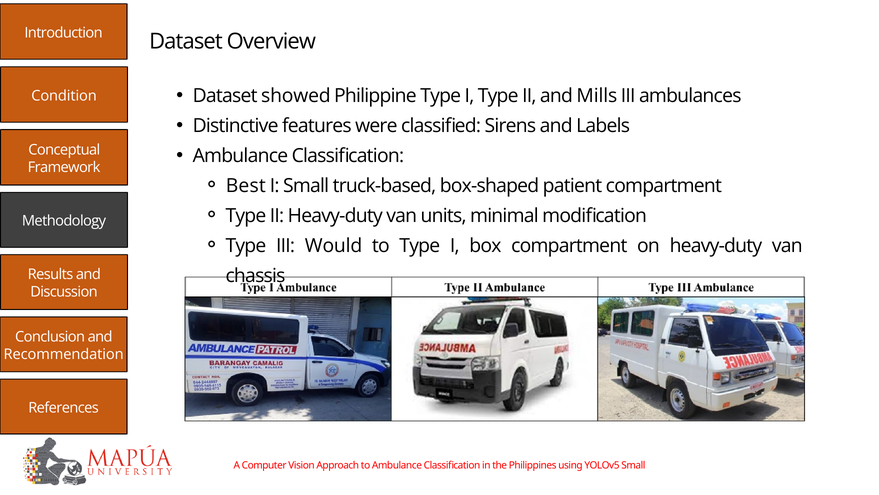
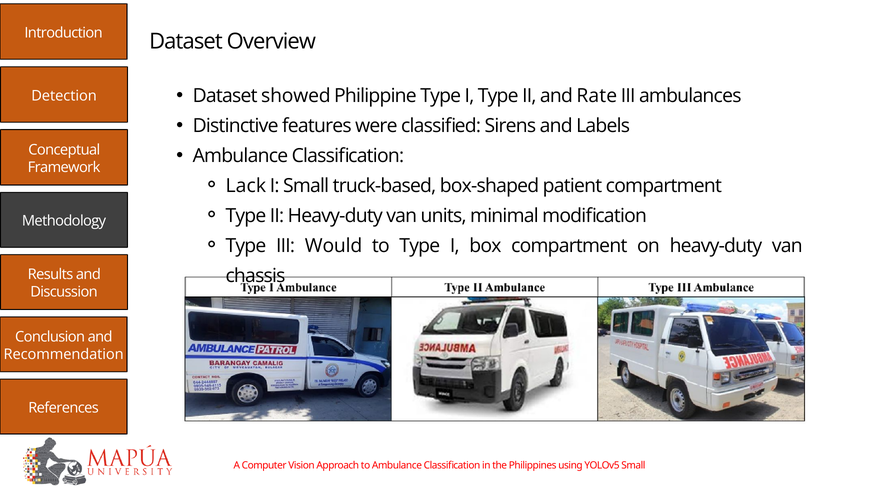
Mills: Mills -> Rate (597, 96)
Condition: Condition -> Detection (64, 96)
Best: Best -> Lack (246, 186)
